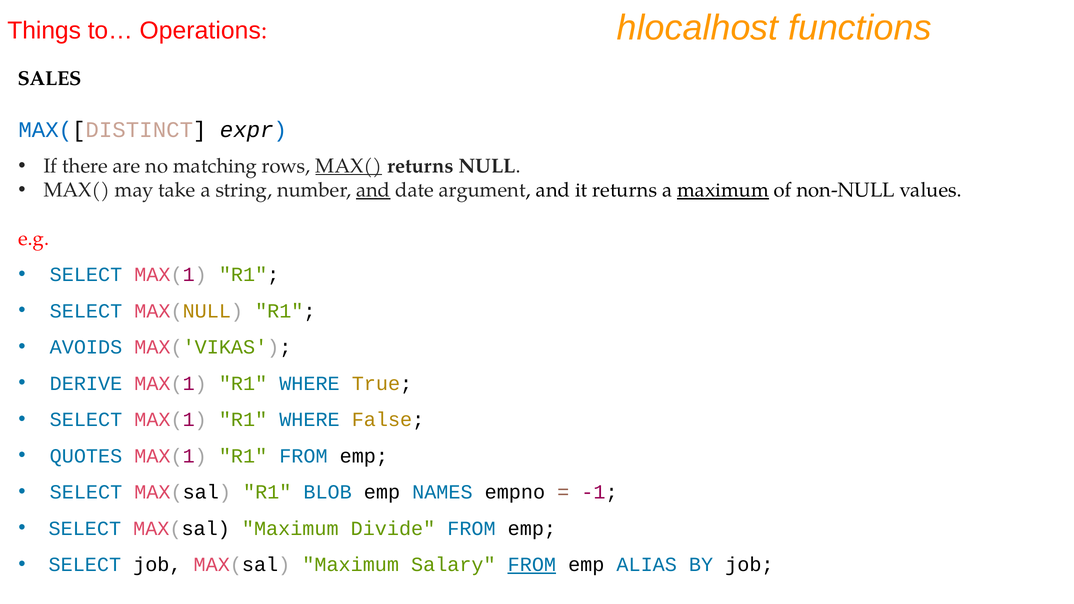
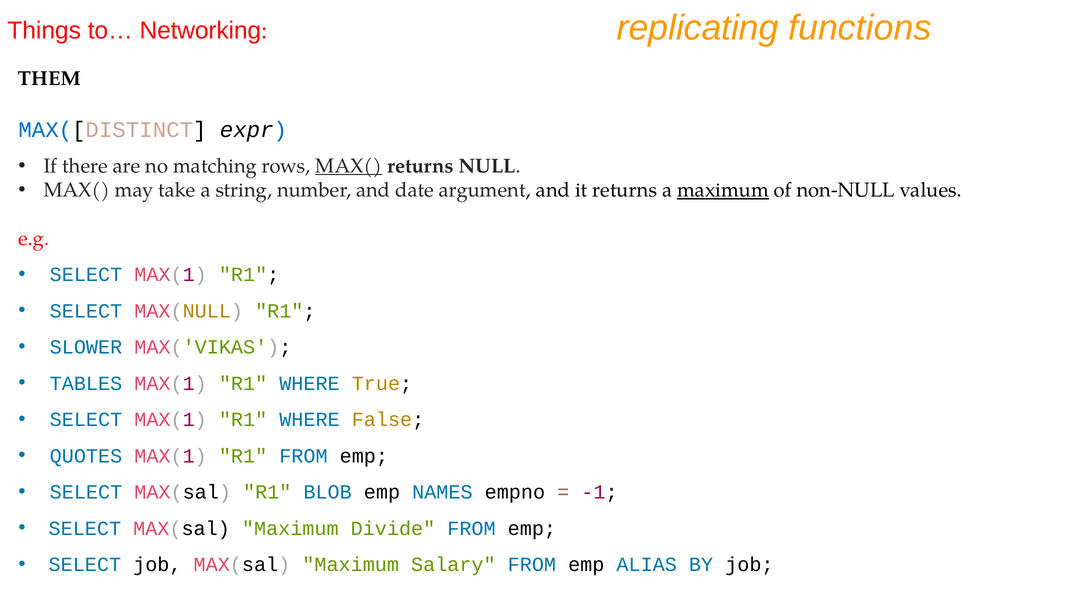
Operations: Operations -> Networking (200, 31)
hlocalhost: hlocalhost -> replicating (698, 28)
SALES: SALES -> THEM (49, 78)
and underline: present -> none (373, 190)
AVOIDS: AVOIDS -> SLOWER (86, 347)
DERIVE: DERIVE -> TABLES (86, 383)
FROM underline: present -> none (532, 565)
